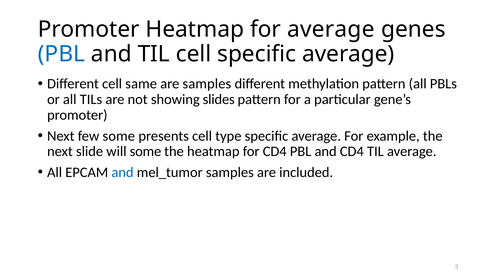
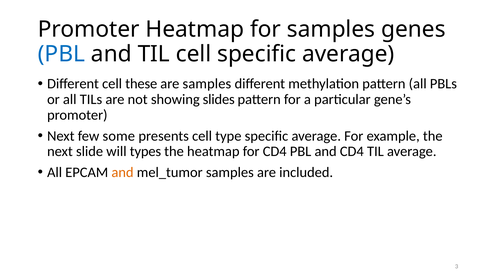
for average: average -> samples (331, 29)
same: same -> these (141, 84)
will some: some -> types (145, 152)
and colour: blue -> orange (123, 172)
